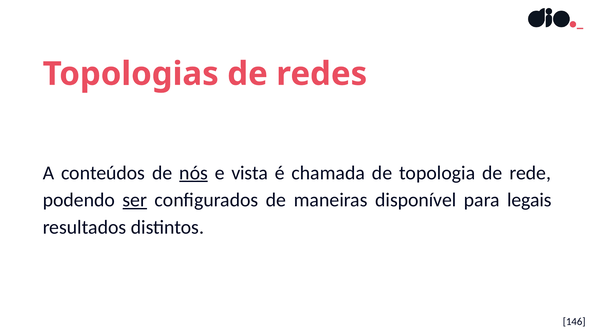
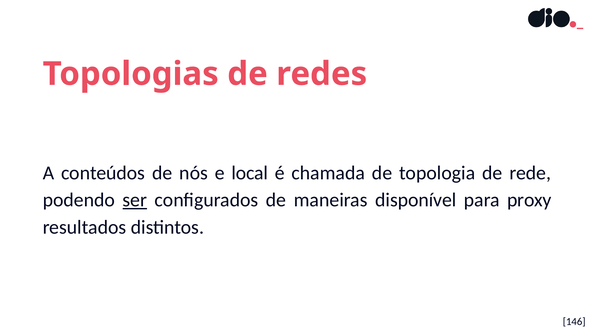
nós underline: present -> none (194, 173)
vista: vista -> local (250, 173)
legais: legais -> proxy (529, 200)
